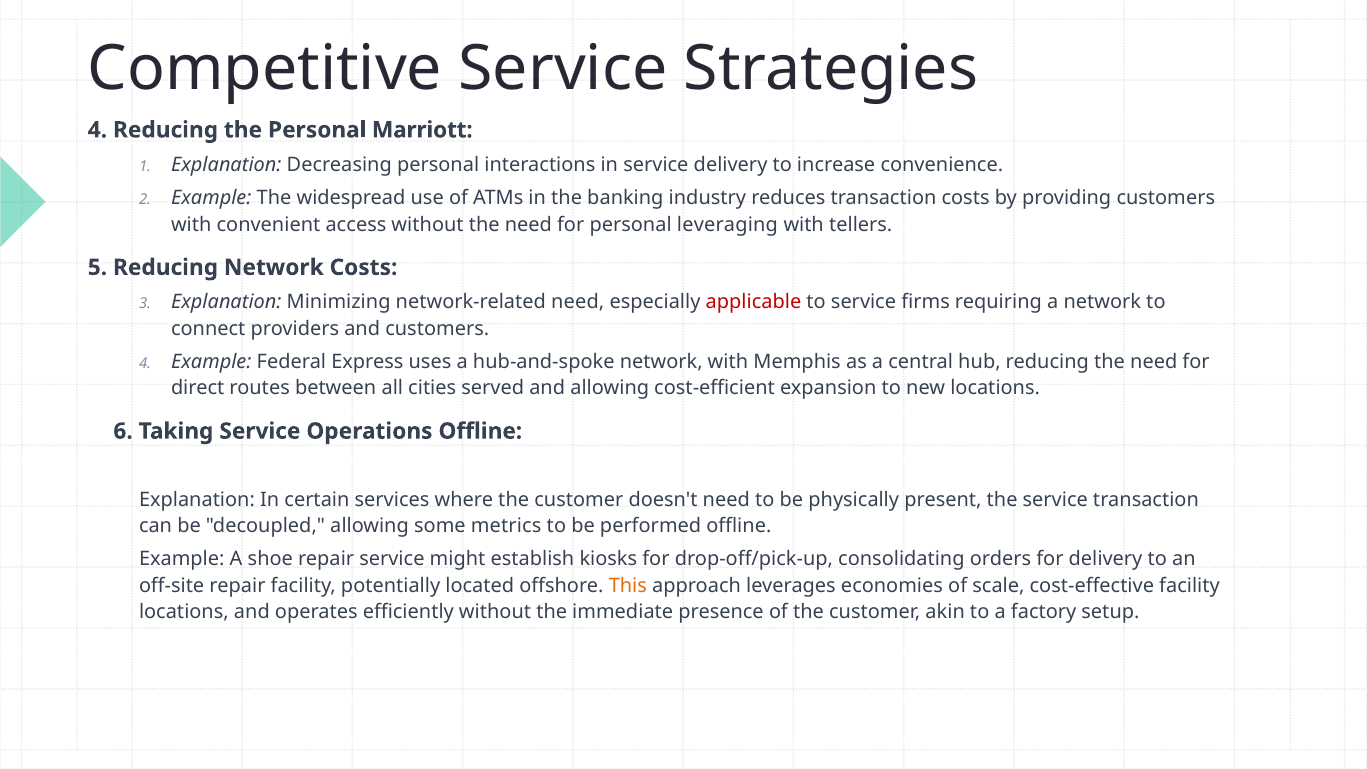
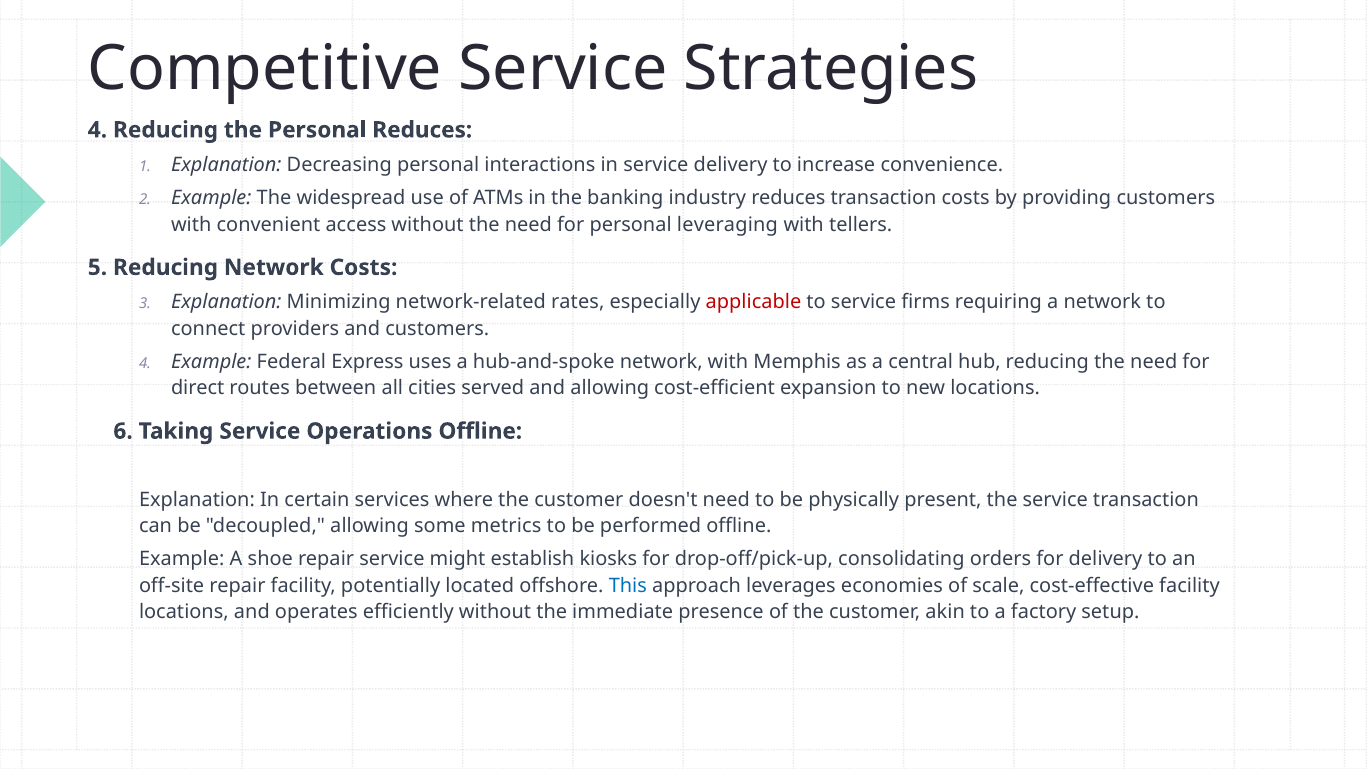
Personal Marriott: Marriott -> Reduces (422, 130)
network-related need: need -> rates (578, 302)
This colour: orange -> blue (628, 586)
